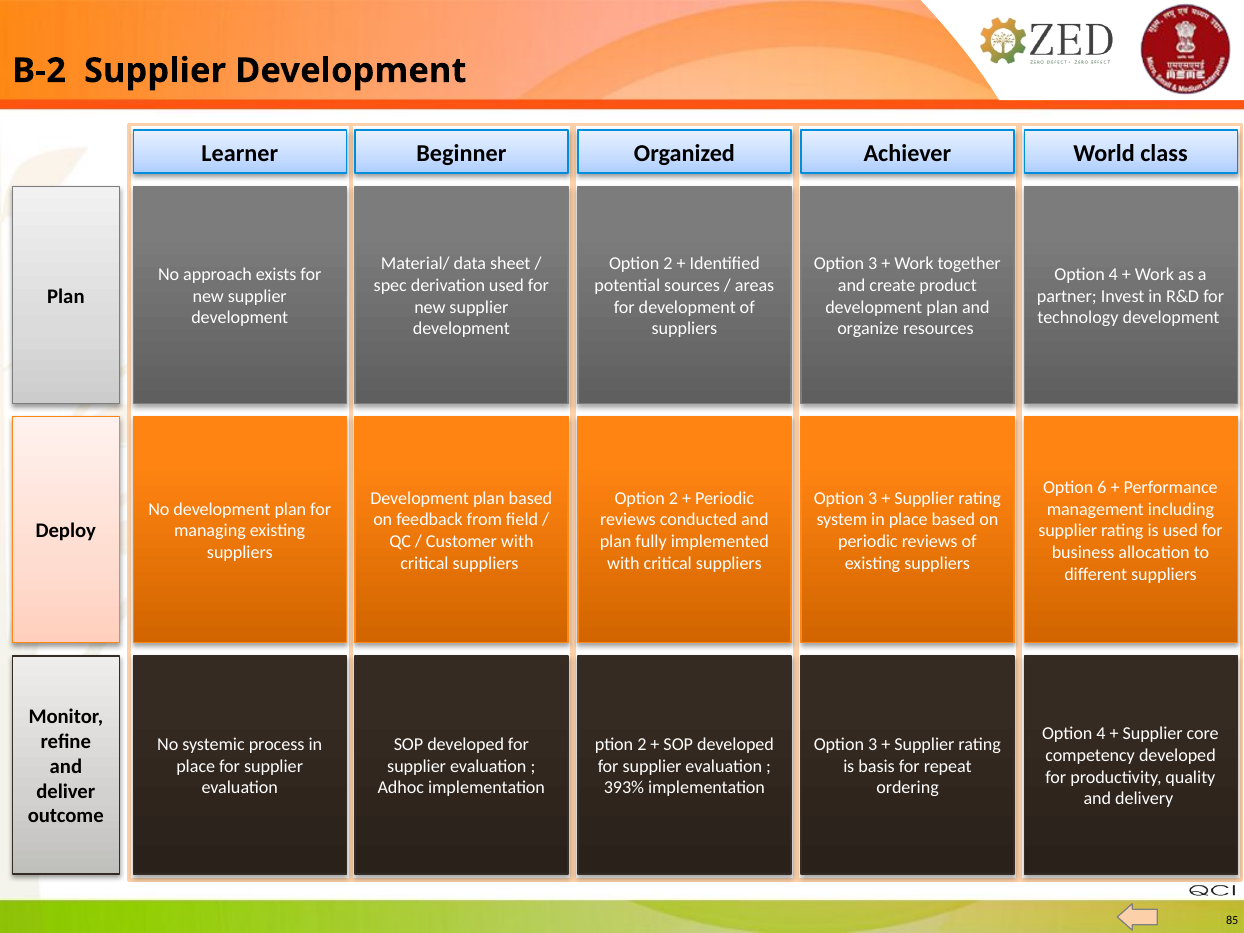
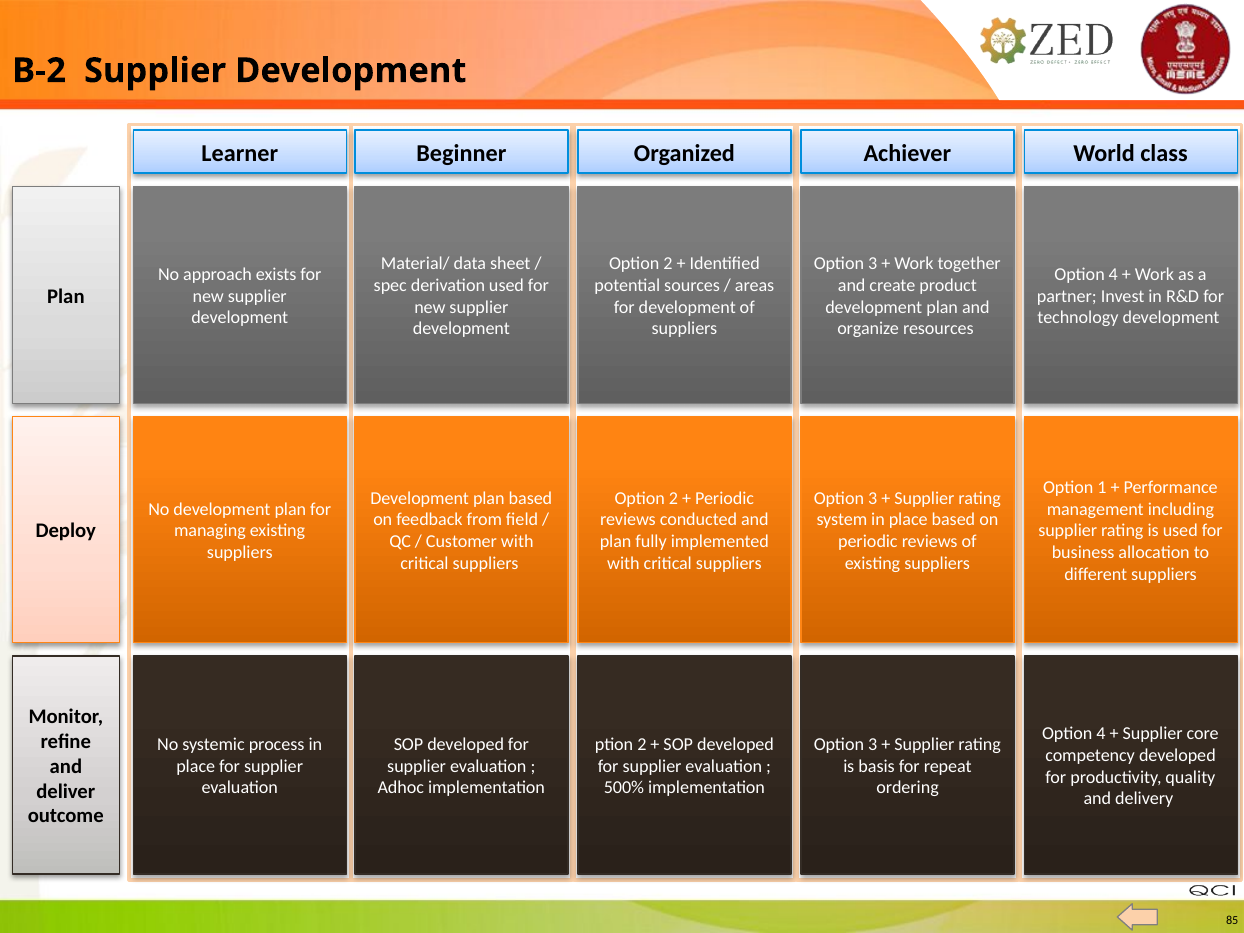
6: 6 -> 1 (1102, 487)
393%: 393% -> 500% (624, 788)
